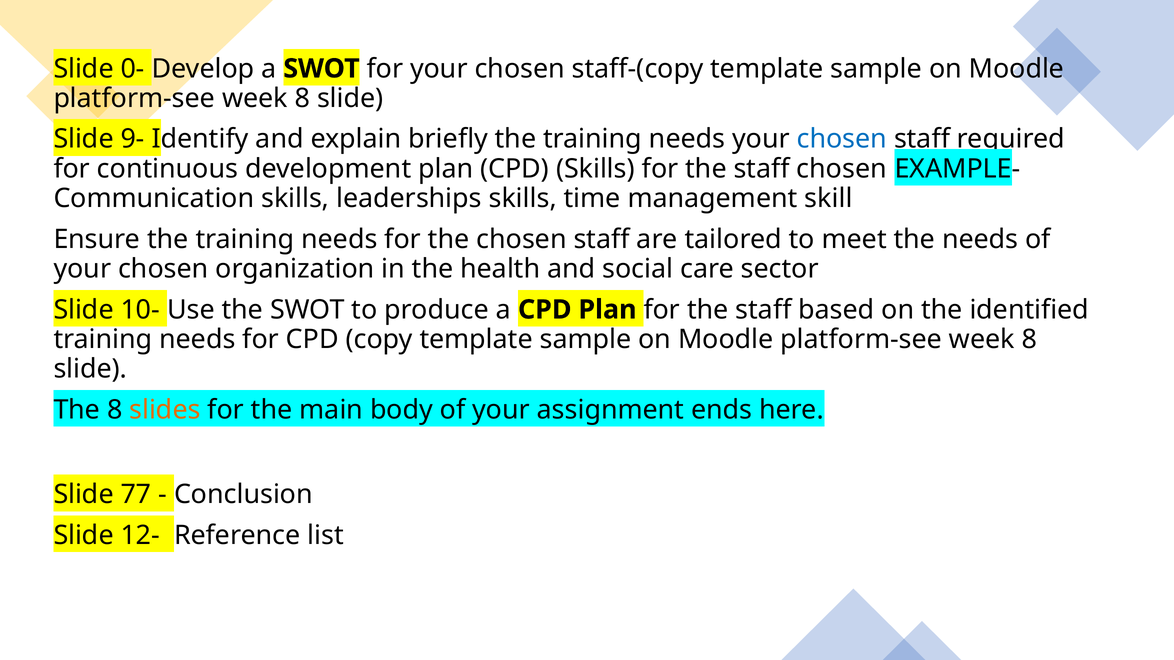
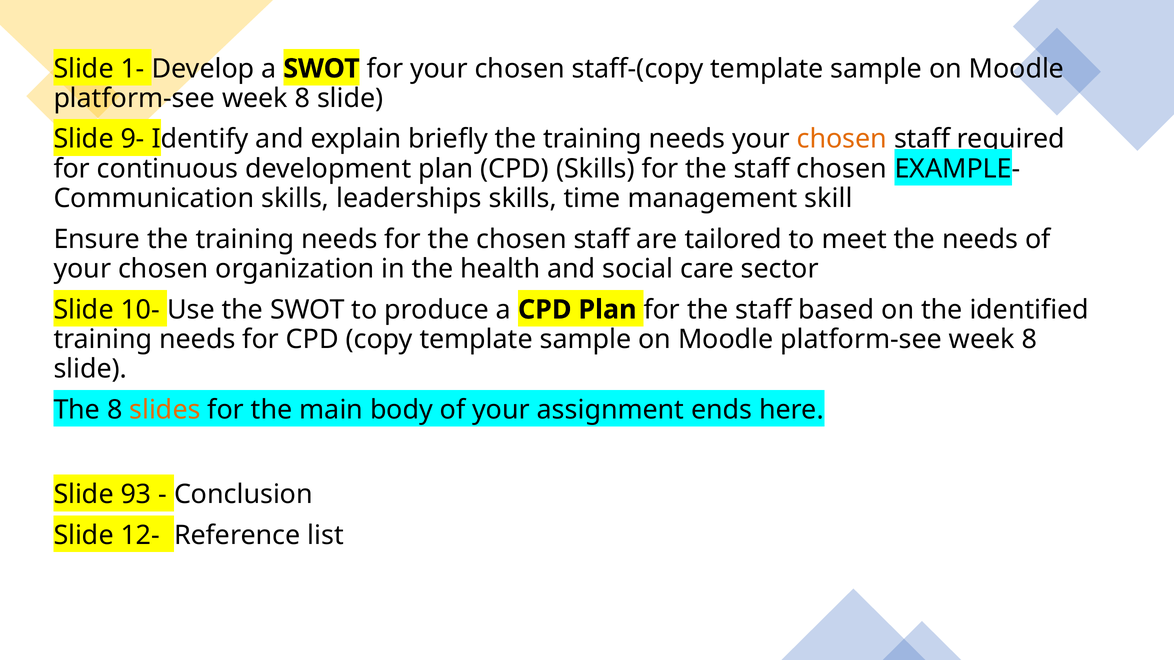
0-: 0- -> 1- (133, 69)
chosen colour: blue -> orange (842, 139)
77: 77 -> 93 (136, 495)
